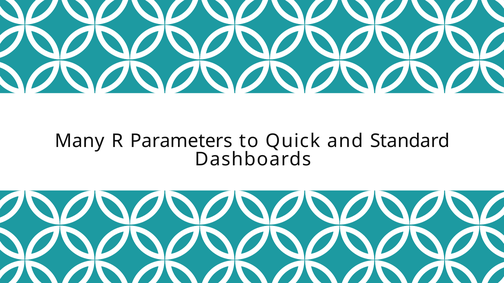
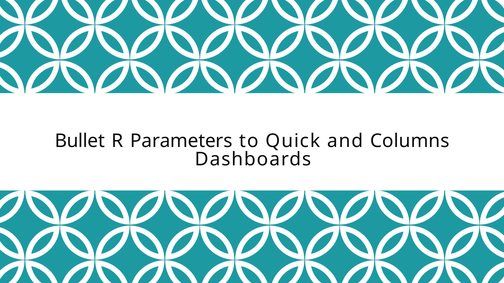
Many: Many -> Bullet (80, 141)
Standard: Standard -> Columns (410, 141)
